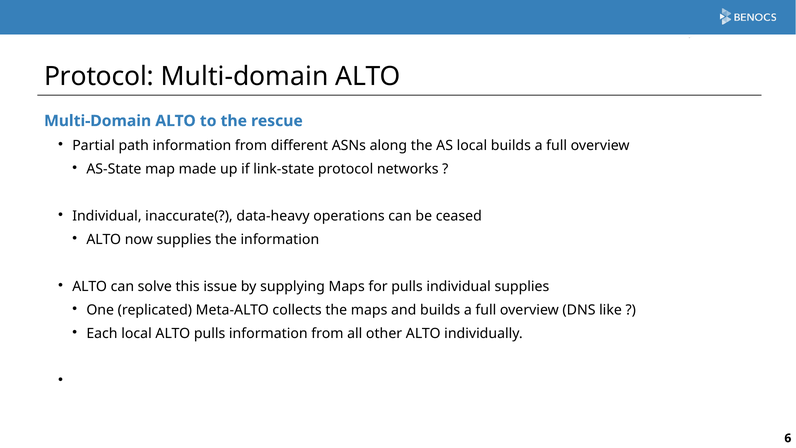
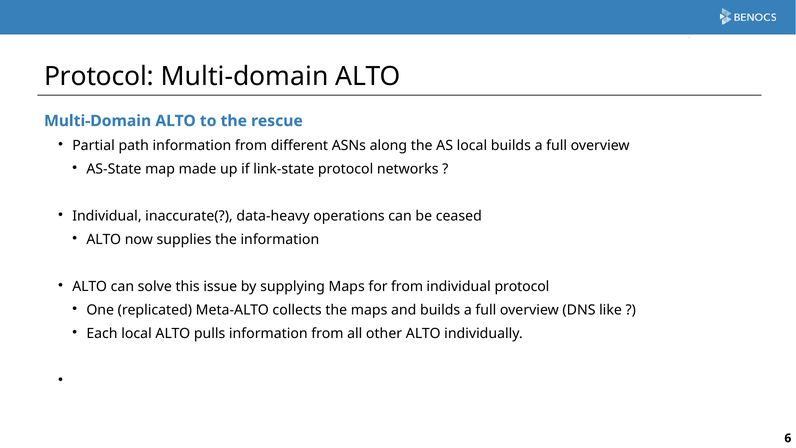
for pulls: pulls -> from (407, 286)
individual supplies: supplies -> protocol (522, 286)
